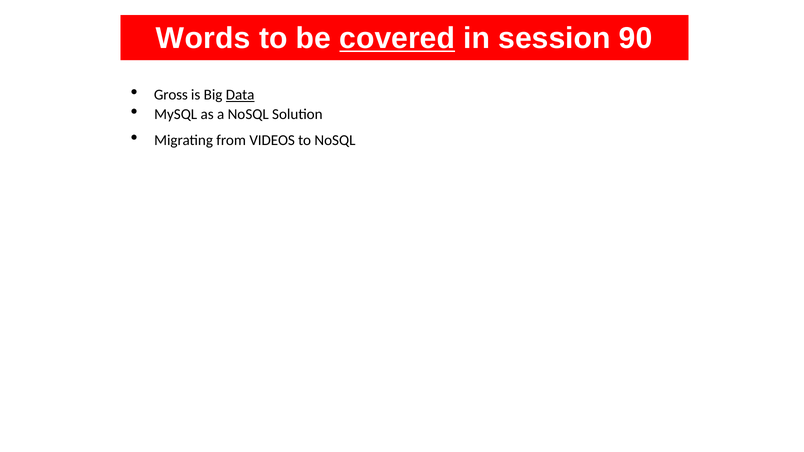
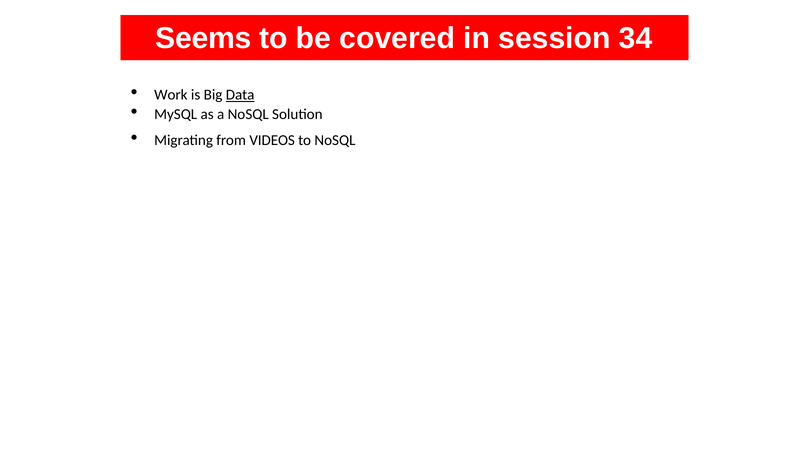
Words: Words -> Seems (203, 38)
covered underline: present -> none (397, 38)
90: 90 -> 34 (636, 38)
Gross: Gross -> Work (171, 95)
